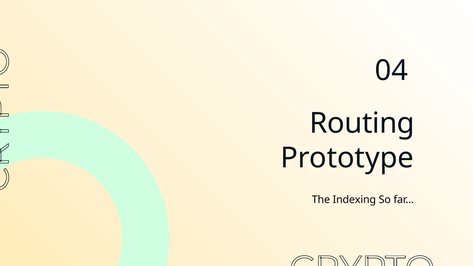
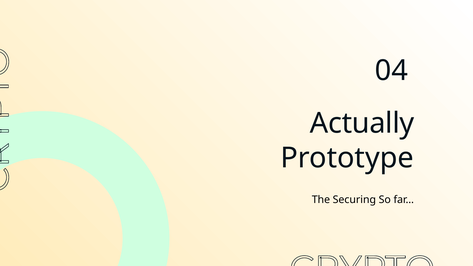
Routing: Routing -> Actually (362, 123)
Indexing: Indexing -> Securing (354, 200)
